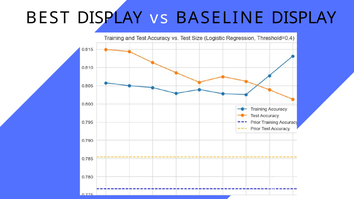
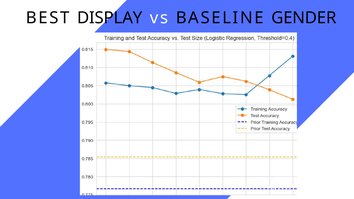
BASELINE DISPLAY: DISPLAY -> GENDER (304, 18)
